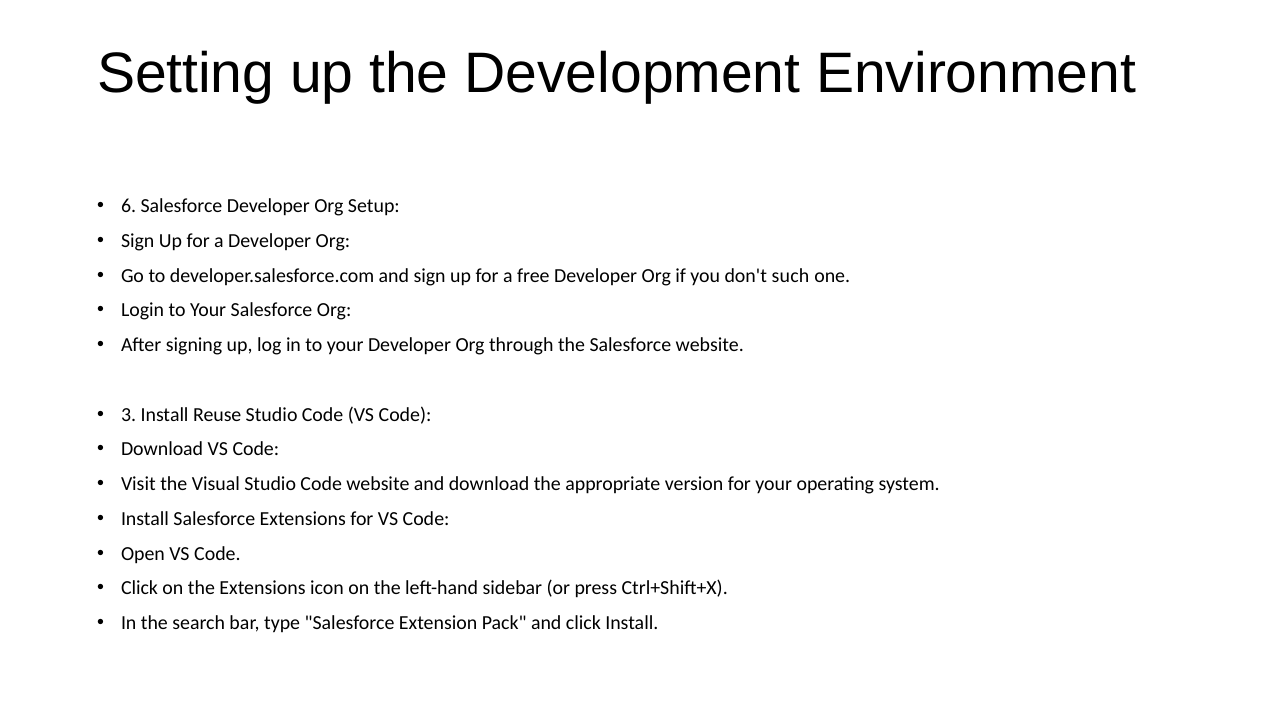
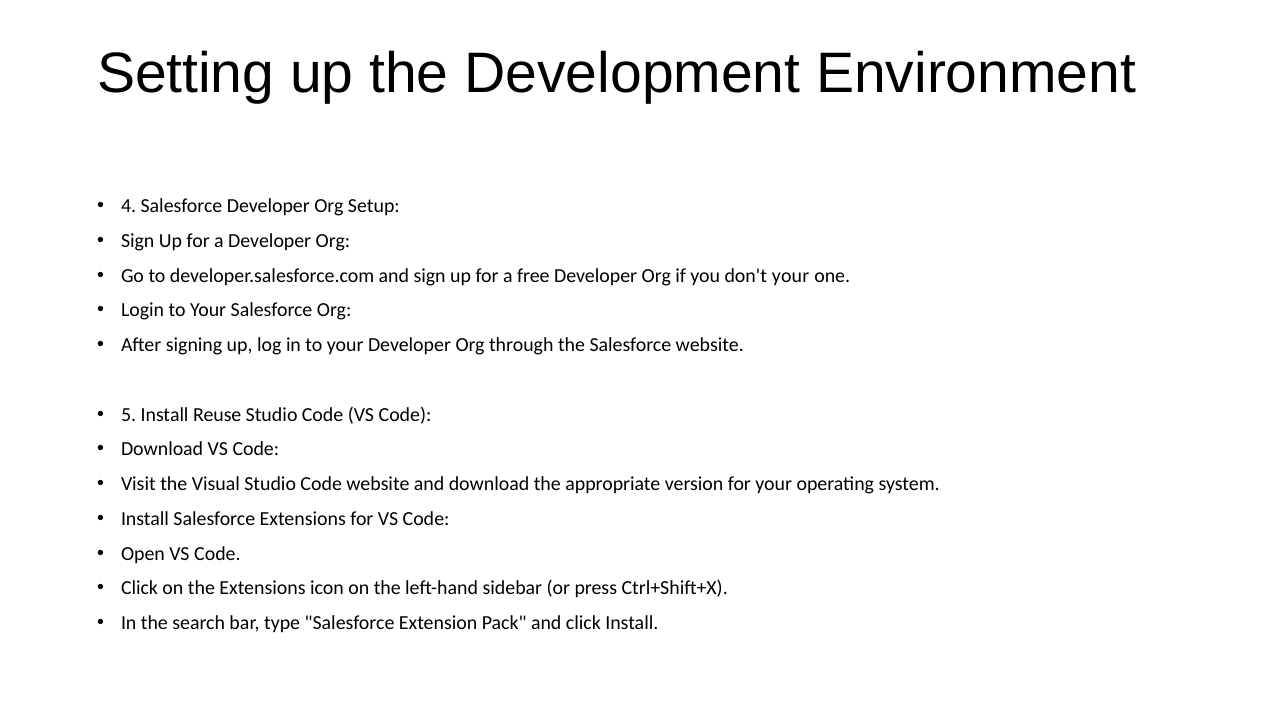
6: 6 -> 4 (129, 206)
don't such: such -> your (791, 276)
3: 3 -> 5 (129, 415)
